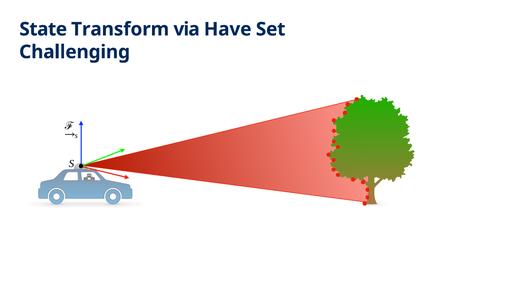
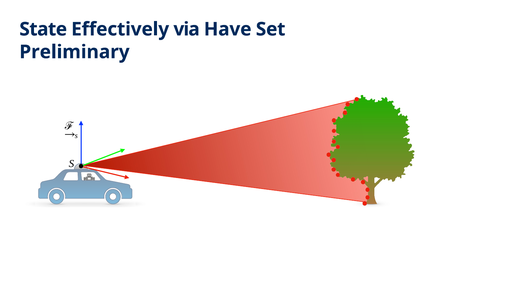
Transform: Transform -> Effectively (120, 29)
Challenging: Challenging -> Preliminary (74, 52)
